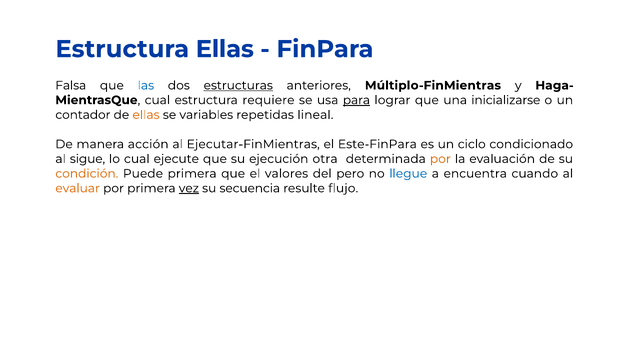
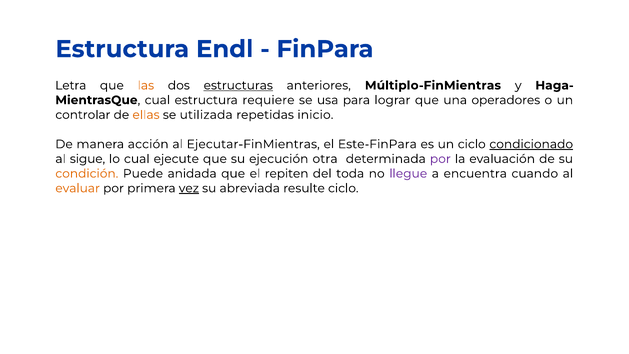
Estructura Ellas: Ellas -> Endl (225, 49)
Falsa: Falsa -> Letra (71, 85)
las colour: blue -> orange (146, 85)
para underline: present -> none (356, 100)
inicializarse: inicializarse -> operadores (506, 100)
contador: contador -> controlar (83, 115)
variables: variables -> utilizada (206, 115)
lineal: lineal -> inicio (315, 115)
condicionado underline: none -> present (531, 144)
por colour: orange -> purple (440, 159)
Puede primera: primera -> anidada (192, 173)
valores: valores -> repiten (287, 173)
pero: pero -> toda (350, 173)
llegue colour: blue -> purple (408, 173)
secuencia: secuencia -> abreviada (250, 188)
resulte flujo: flujo -> ciclo (343, 188)
